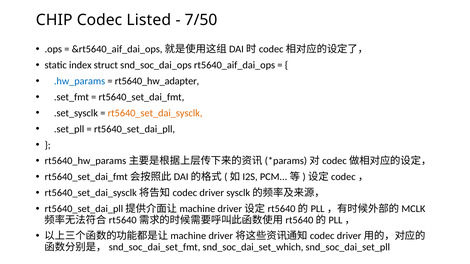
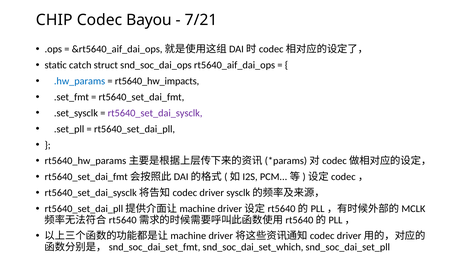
Listed: Listed -> Bayou (149, 20)
7/50: 7/50 -> 7/21 (201, 20)
index: index -> catch (80, 65)
rt5640_hw_adapter: rt5640_hw_adapter -> rt5640_hw_impacts (157, 81)
rt5640_set_dai_sysclk colour: orange -> purple (155, 113)
